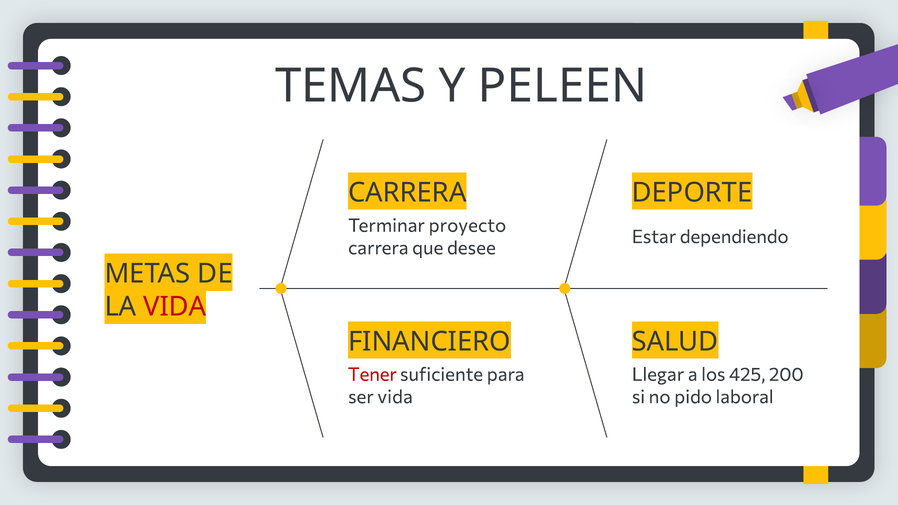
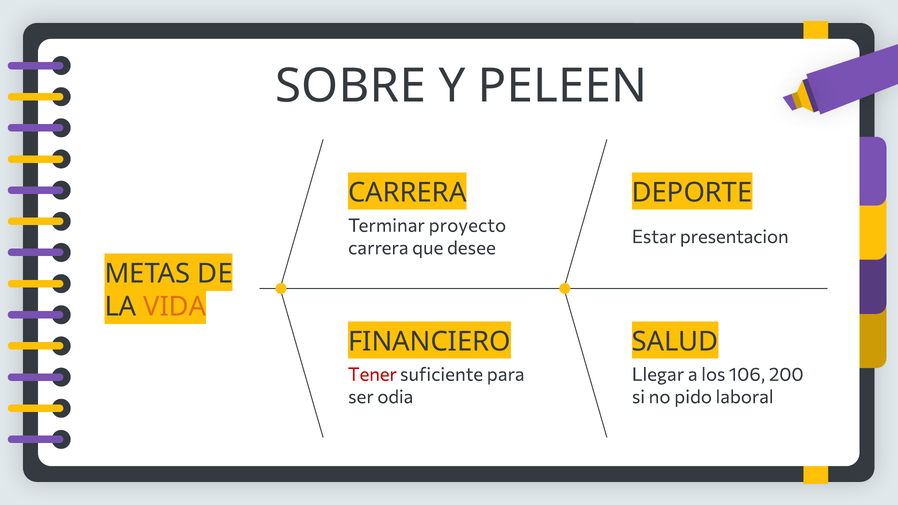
TEMAS: TEMAS -> SOBRE (351, 86)
dependiendo: dependiendo -> presentacion (734, 237)
VIDA colour: red -> orange (175, 307)
425: 425 -> 106 (747, 375)
ser vida: vida -> odia (395, 397)
